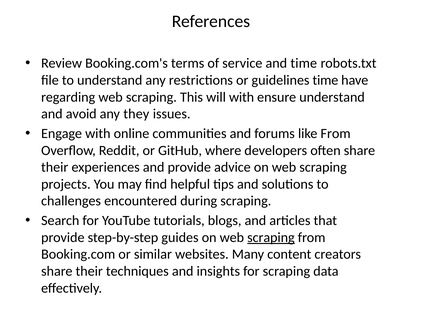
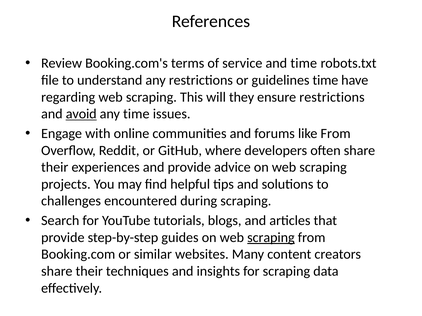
will with: with -> they (242, 97)
ensure understand: understand -> restrictions (332, 97)
avoid underline: none -> present (81, 114)
any they: they -> time (136, 114)
